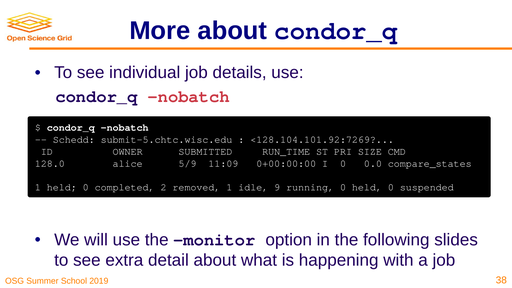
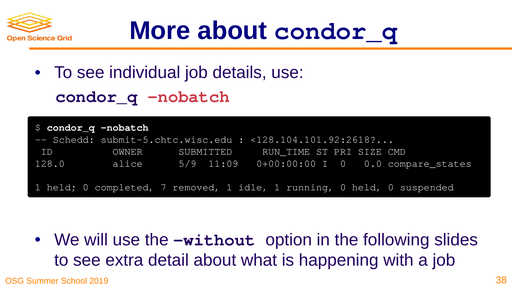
<128.104.101.92:7269: <128.104.101.92:7269 -> <128.104.101.92:2618 (322, 140)
2: 2 -> 7 (164, 187)
idle 9: 9 -> 1 (277, 187)
monitor: monitor -> without (214, 240)
